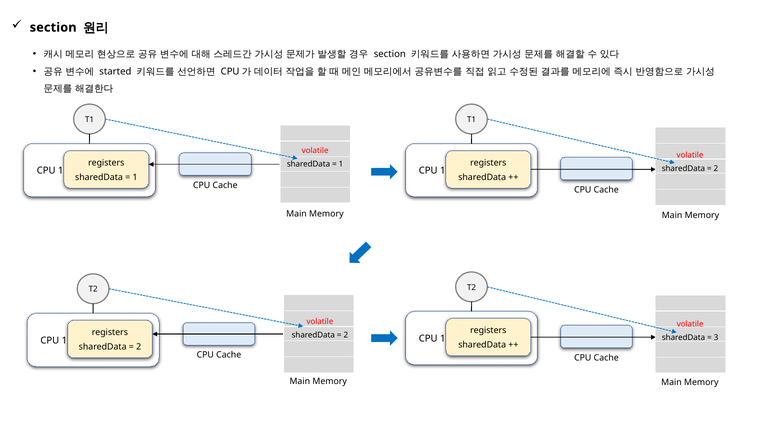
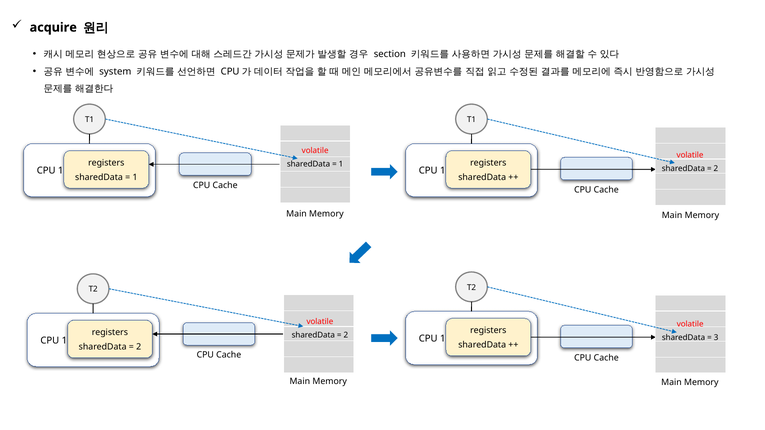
section: section -> acquire (53, 27)
started: started -> system (115, 72)
